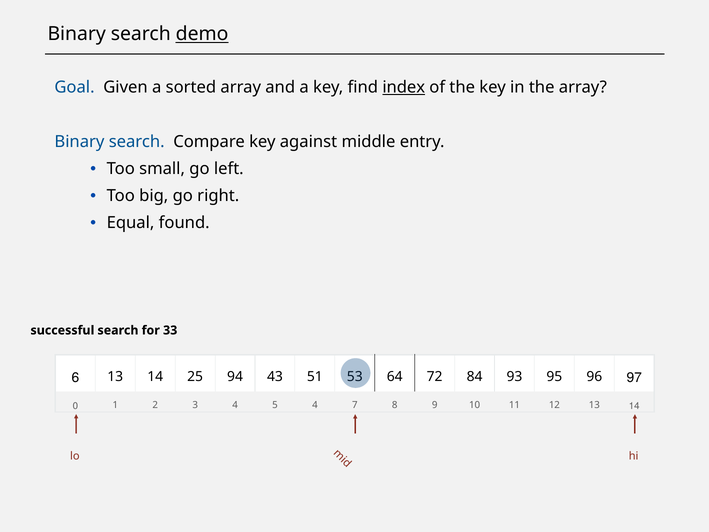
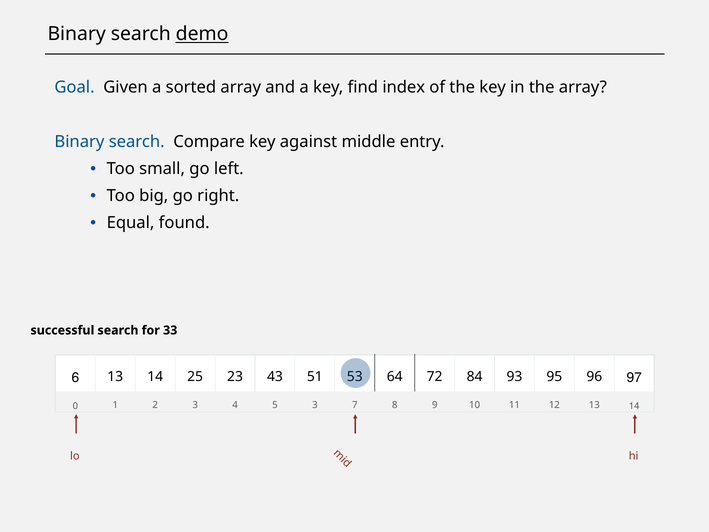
index underline: present -> none (404, 87)
94: 94 -> 23 (235, 377)
5 4: 4 -> 3 (315, 405)
